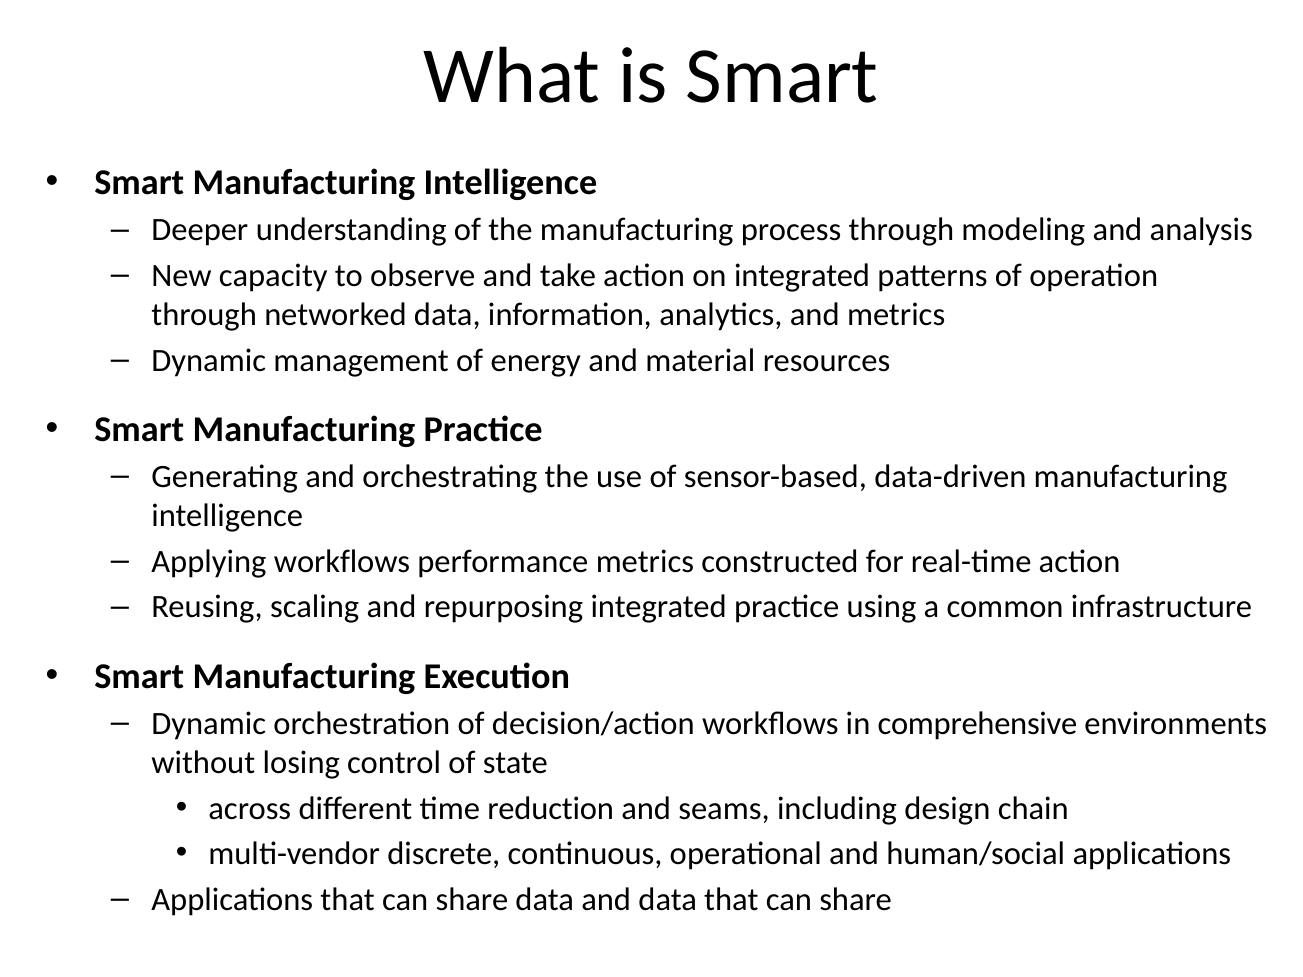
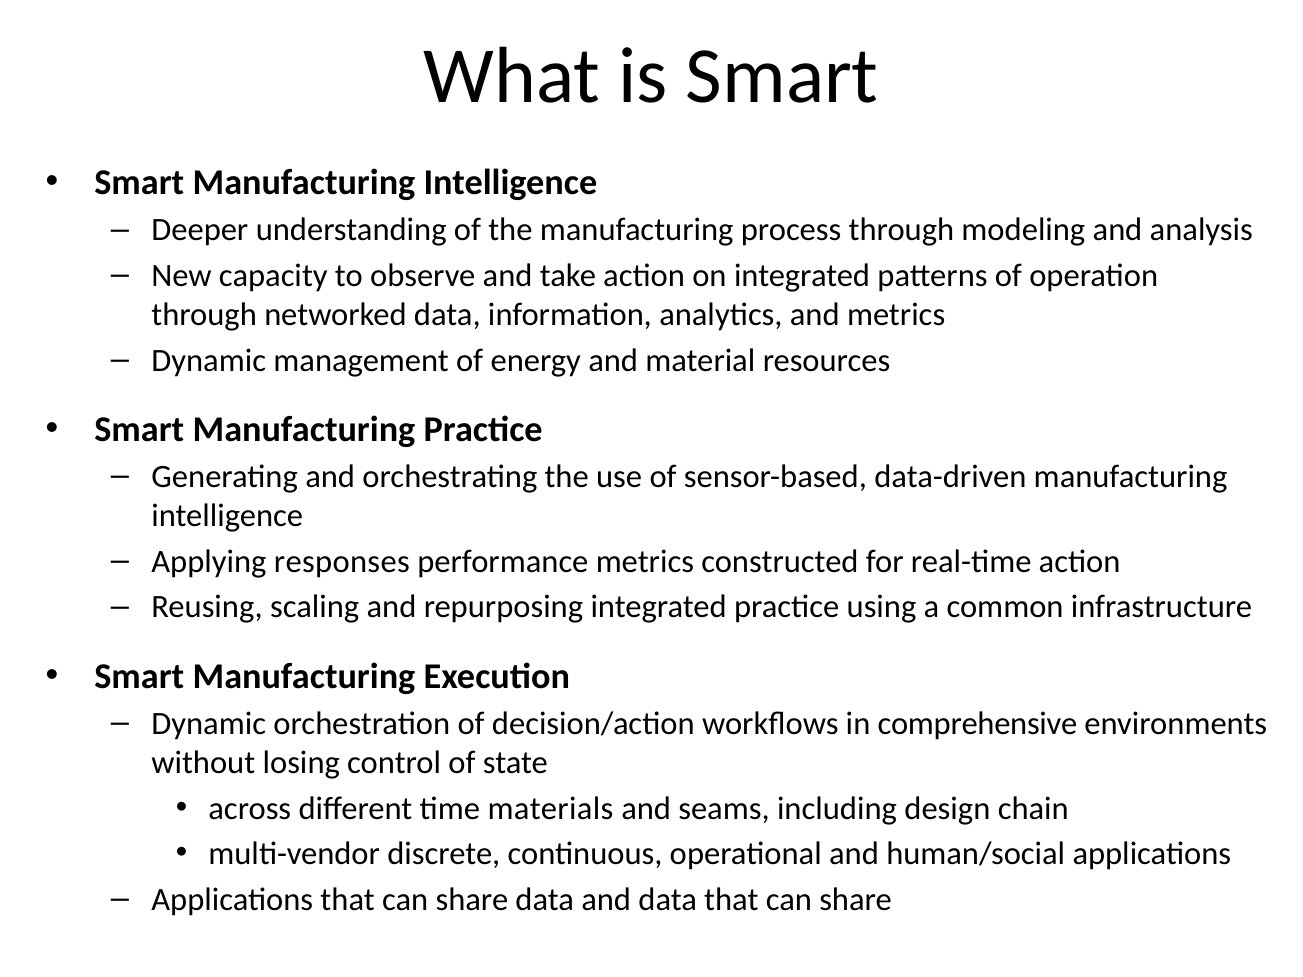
Applying workflows: workflows -> responses (342, 562)
reduction: reduction -> materials (550, 809)
